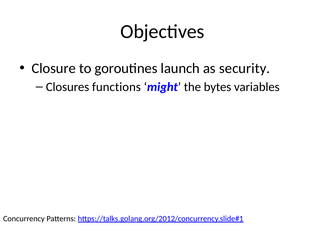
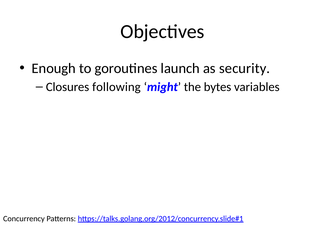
Closure: Closure -> Enough (54, 68)
functions: functions -> following (116, 87)
